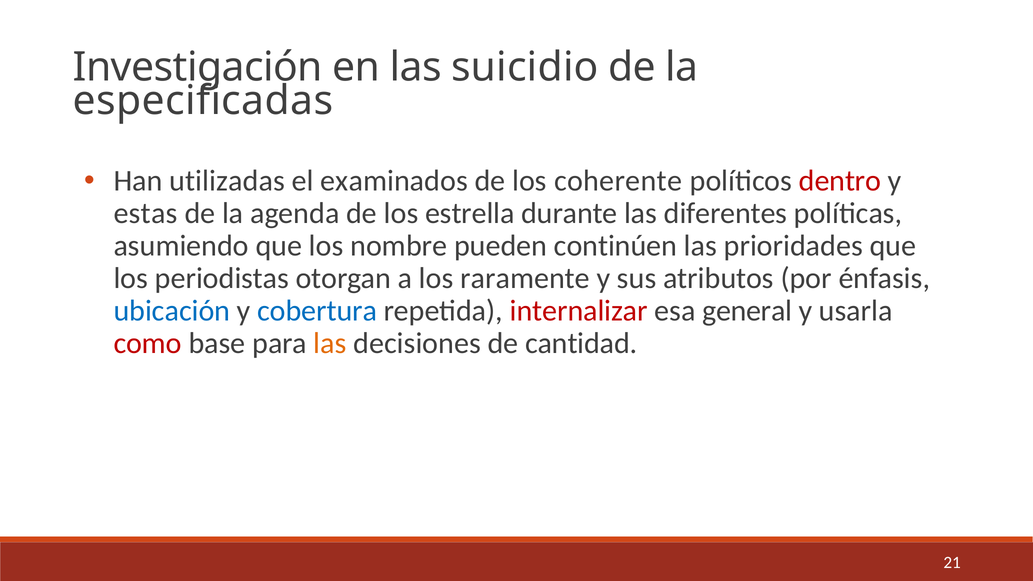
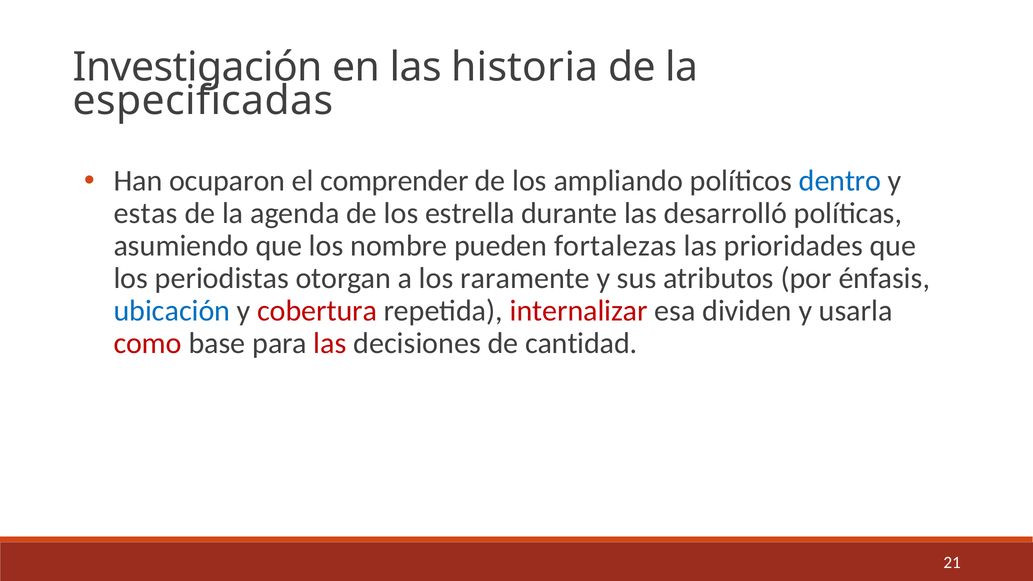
suicidio: suicidio -> historia (525, 67)
utilizadas: utilizadas -> ocuparon (227, 181)
examinados: examinados -> comprender (394, 181)
coherente: coherente -> ampliando (618, 181)
dentro colour: red -> blue (840, 181)
diferentes: diferentes -> desarrolló (725, 213)
continúen: continúen -> fortalezas (615, 246)
cobertura colour: blue -> red (317, 311)
general: general -> dividen (747, 311)
las colour: orange -> red (330, 343)
